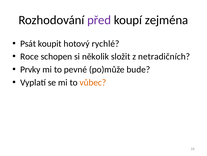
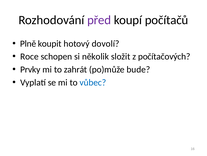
zejména: zejména -> počítačů (167, 20)
Psát: Psát -> Plně (28, 43)
rychlé: rychlé -> dovolí (106, 43)
netradičních: netradičních -> počítačových (164, 56)
pevné: pevné -> zahrát (76, 69)
vůbec colour: orange -> blue (93, 82)
